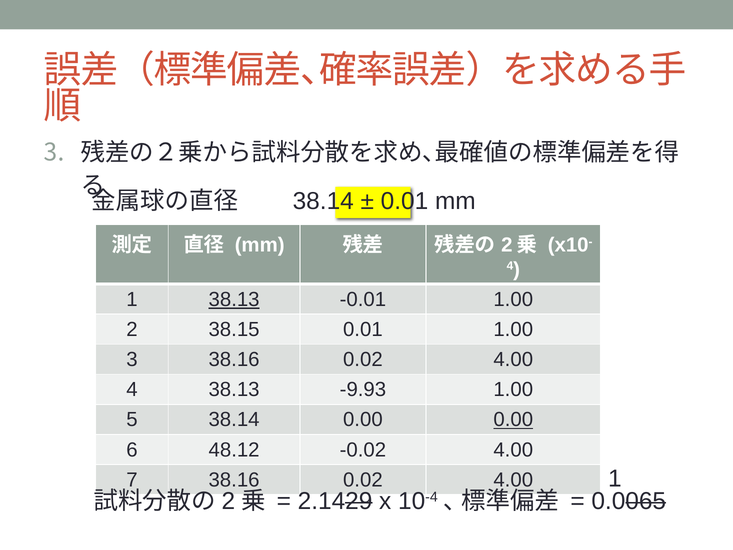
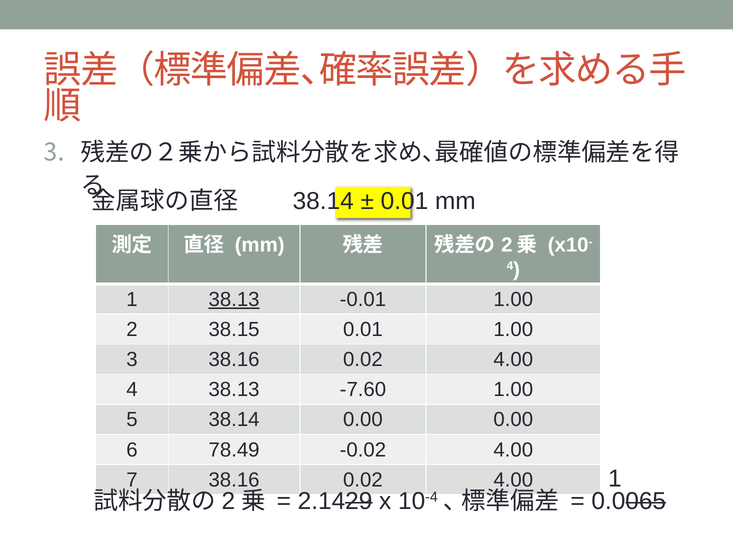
-9.93: -9.93 -> -7.60 (363, 390)
0.00 underline: present -> none (513, 420)
48.12: 48.12 -> 78.49 (234, 450)
